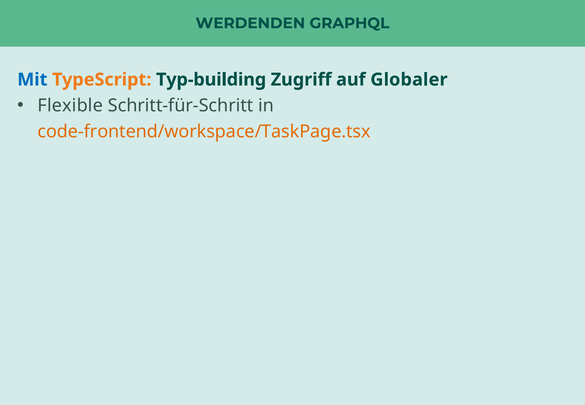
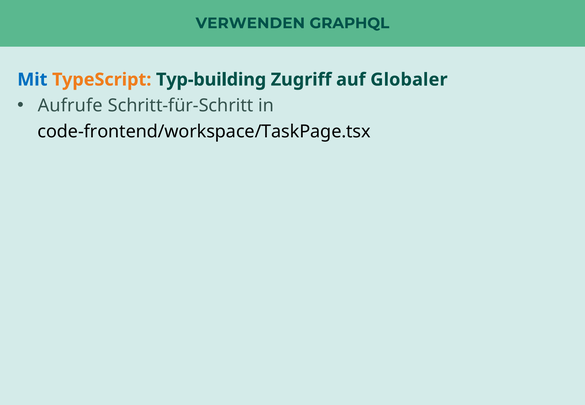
WERDENDEN: WERDENDEN -> VERWENDEN (250, 23)
Flexible: Flexible -> Aufrufe (70, 106)
code-frontend/workspace/TaskPage.tsx colour: orange -> black (204, 131)
